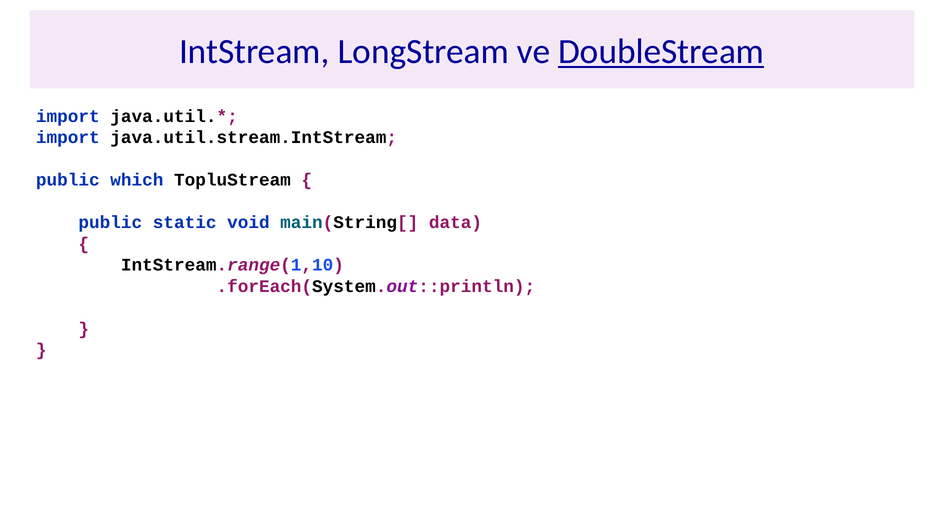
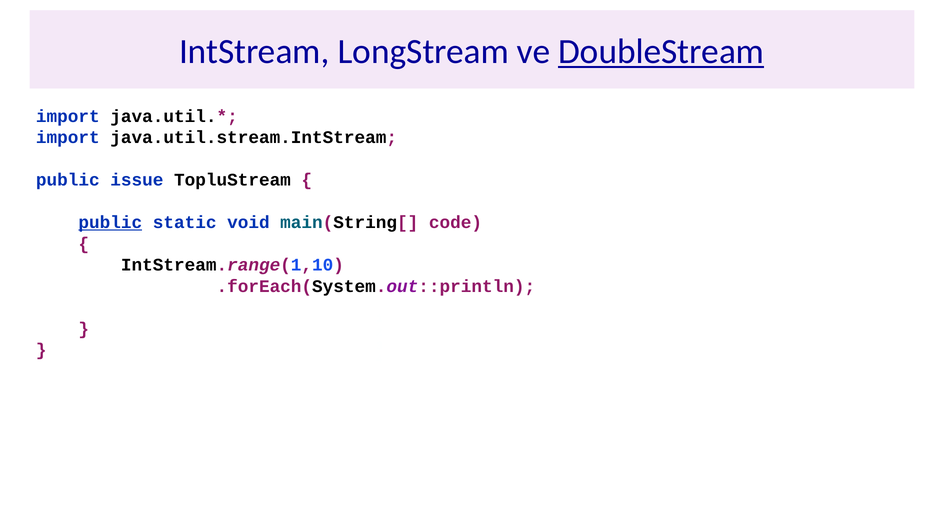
which: which -> issue (137, 180)
public underline: none -> present (110, 223)
data: data -> code (455, 223)
